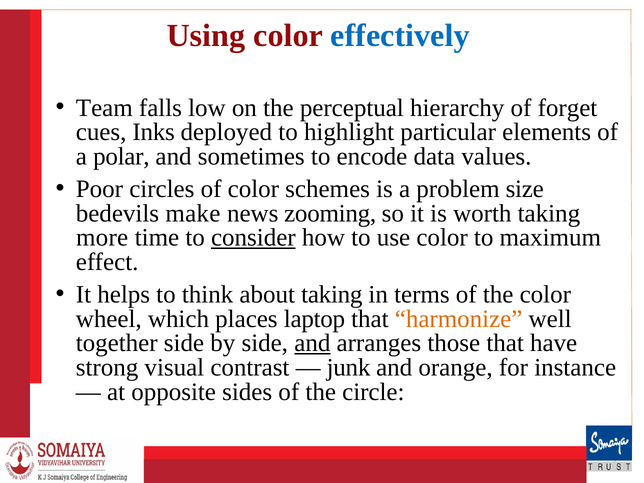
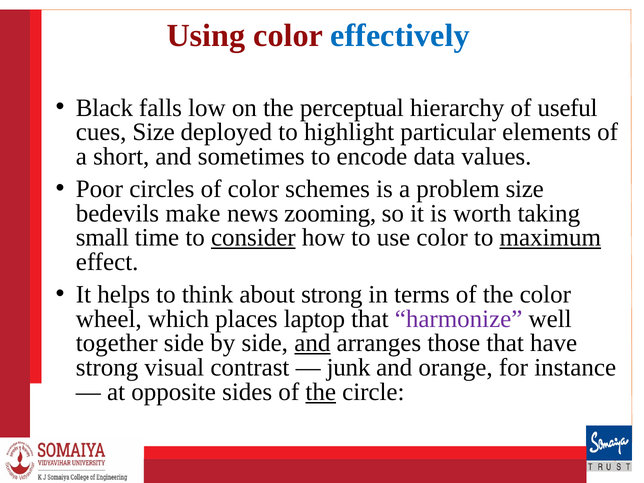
Team: Team -> Black (104, 108)
forget: forget -> useful (568, 108)
cues Inks: Inks -> Size (154, 132)
polar: polar -> short (121, 156)
more: more -> small (102, 238)
maximum underline: none -> present (550, 238)
about taking: taking -> strong (332, 294)
harmonize colour: orange -> purple (459, 319)
the underline: none -> present (321, 392)
